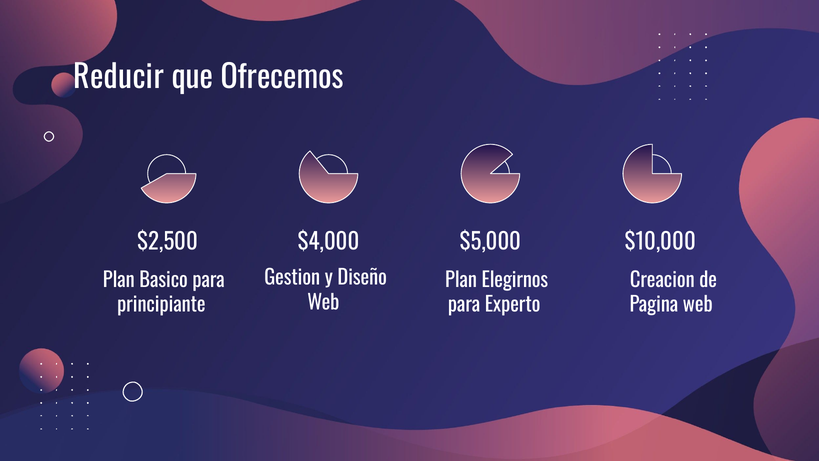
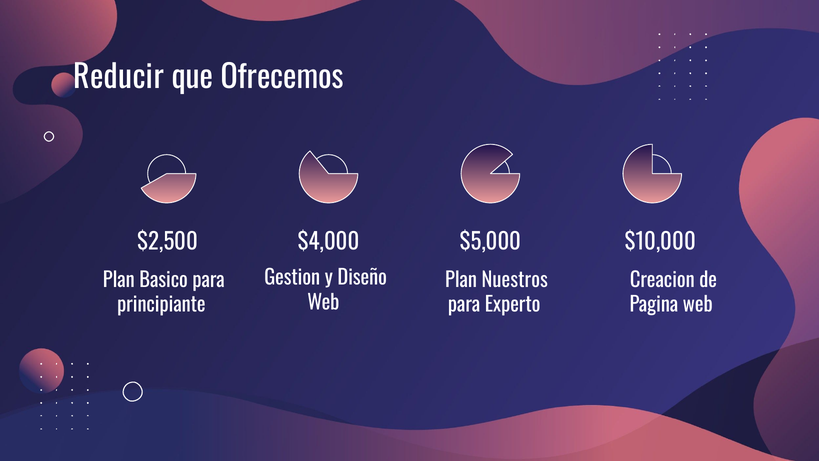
Elegirnos: Elegirnos -> Nuestros (515, 280)
